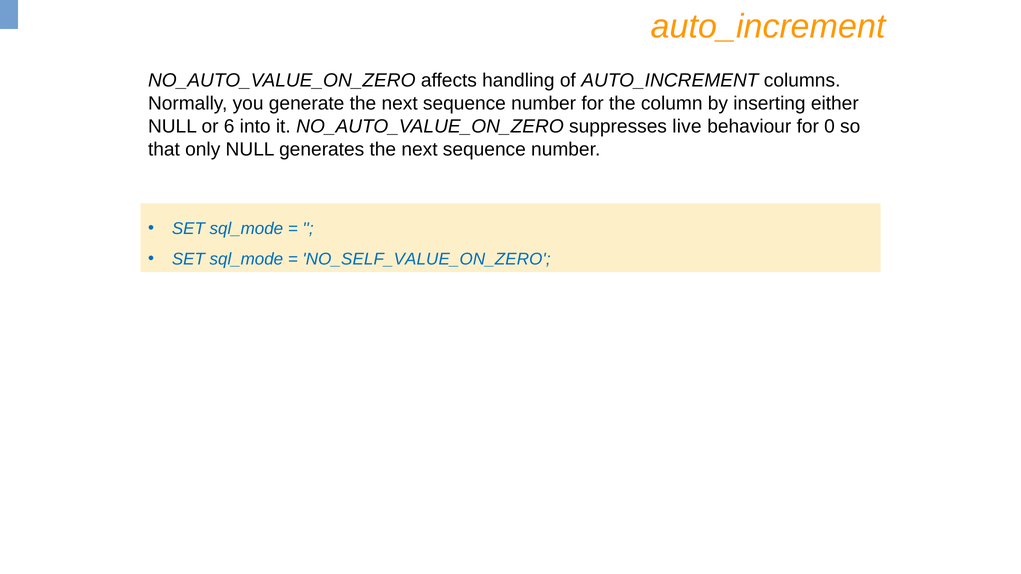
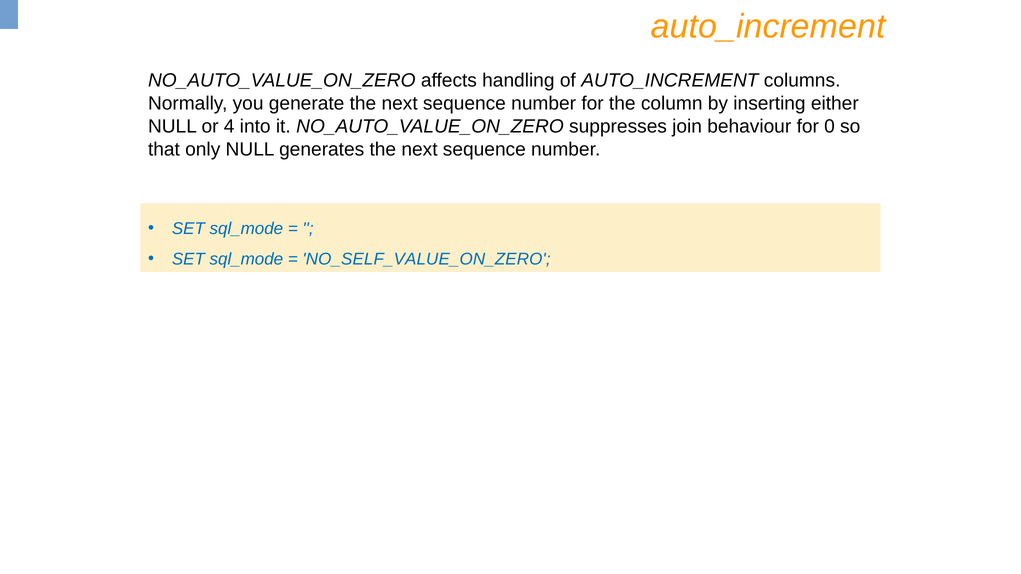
6: 6 -> 4 (229, 126)
live: live -> join (687, 126)
